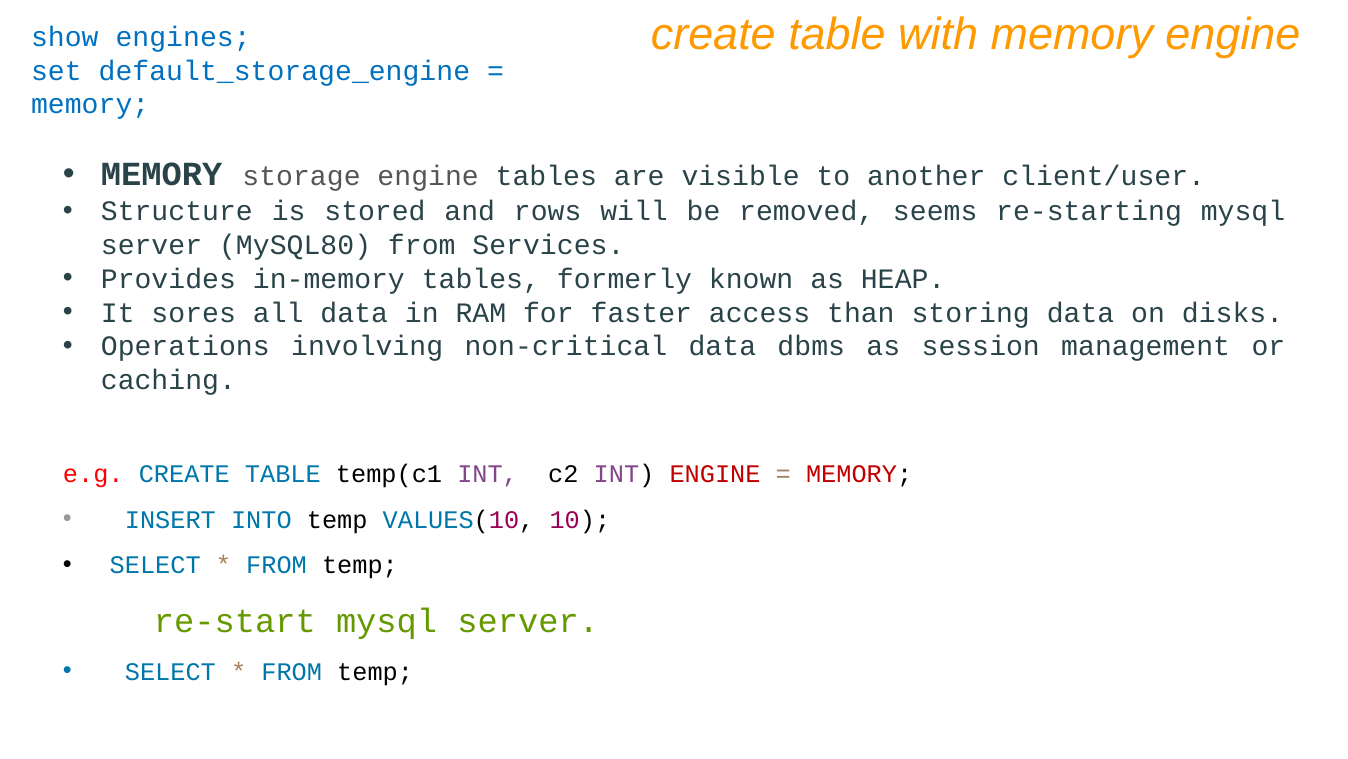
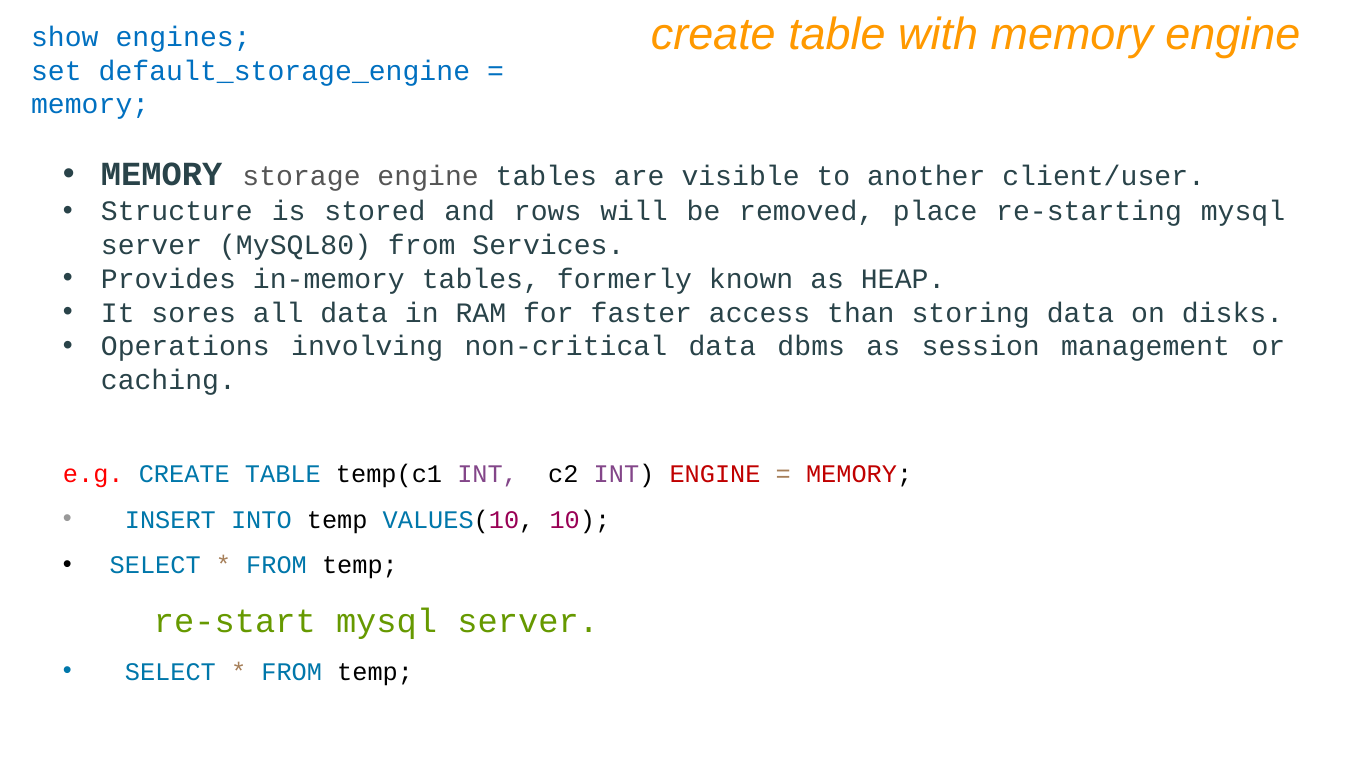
seems: seems -> place (935, 211)
